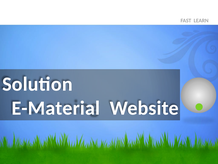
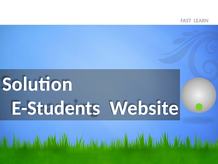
E-Material: E-Material -> E-Students (56, 108)
